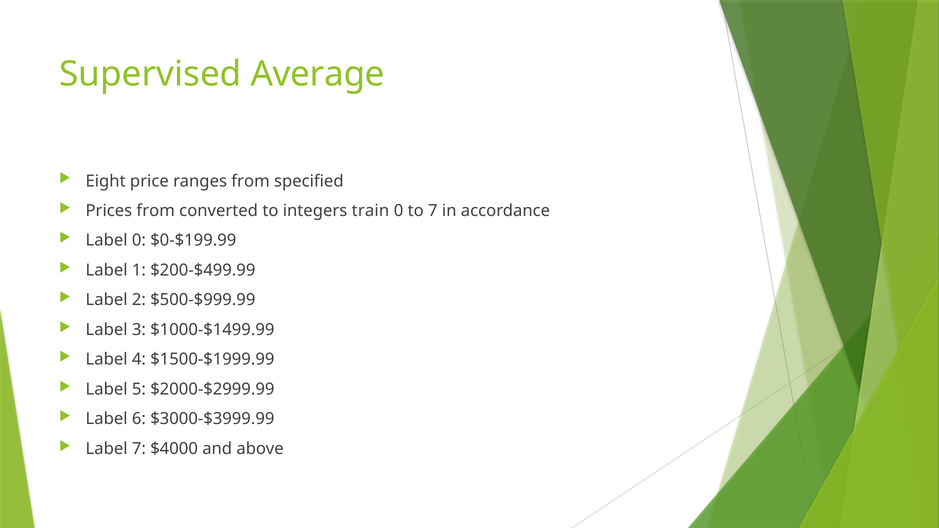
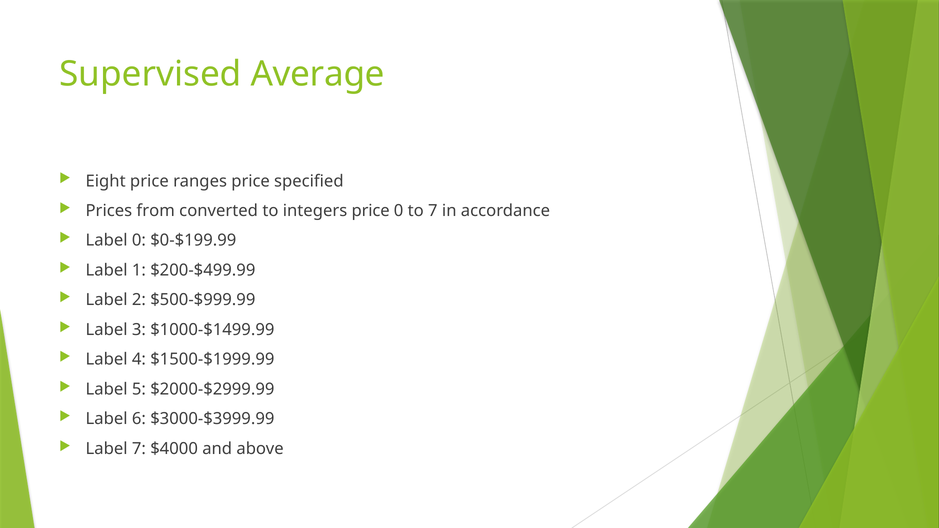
ranges from: from -> price (251, 181)
integers train: train -> price (371, 211)
